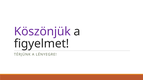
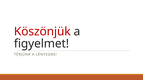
Köszönjük colour: purple -> red (42, 32)
